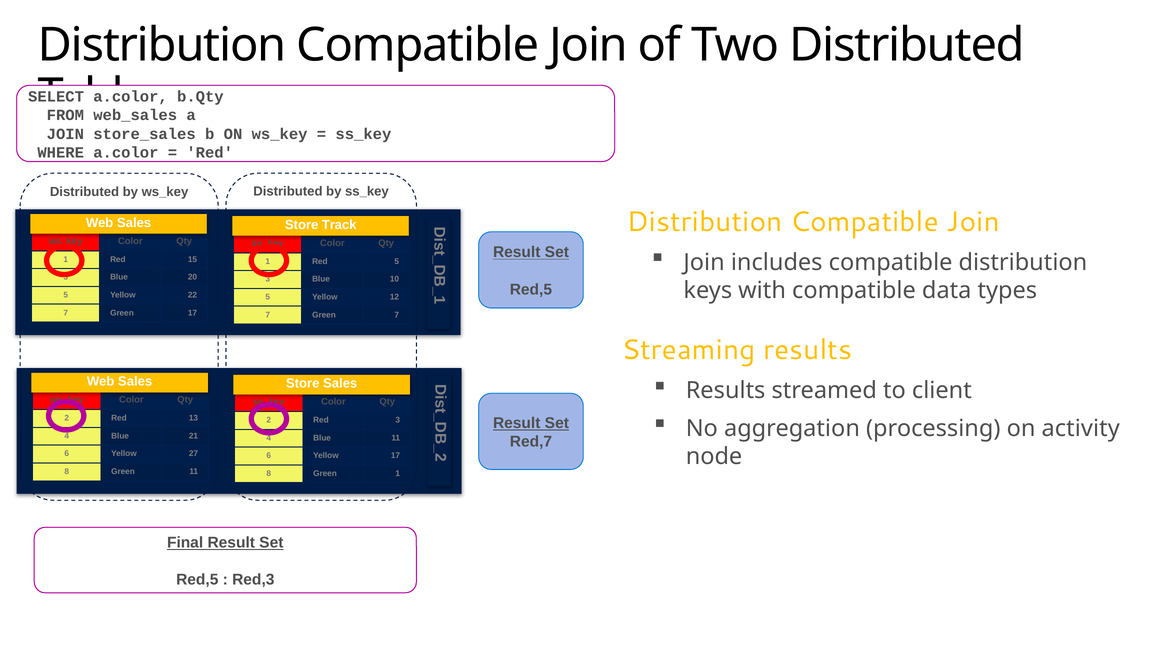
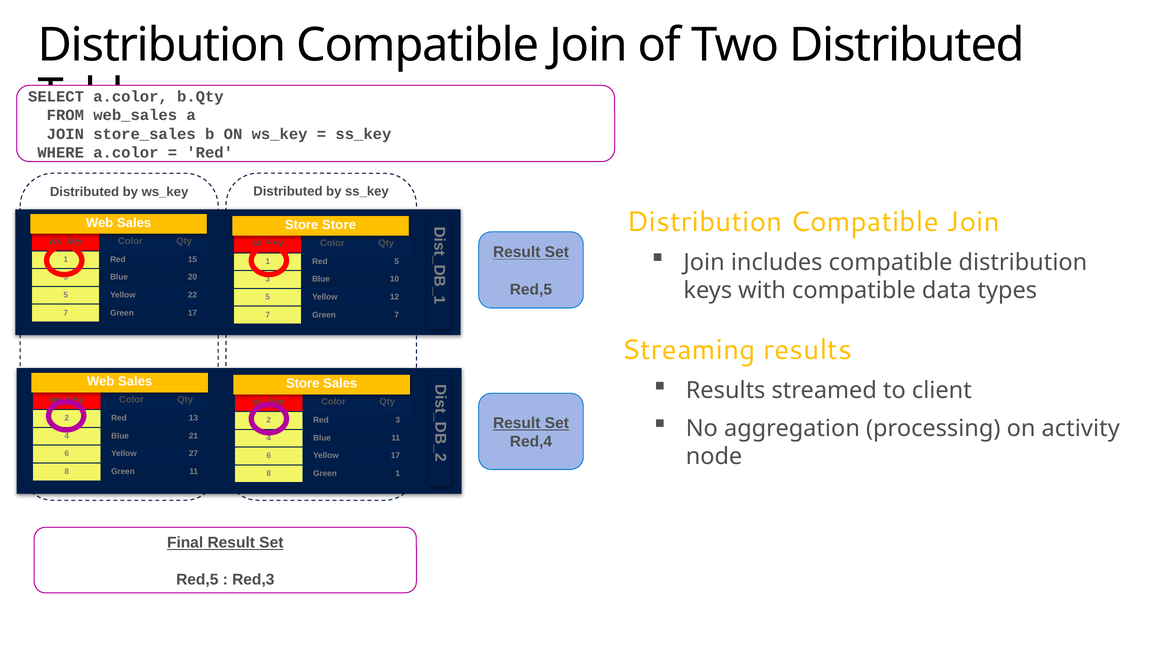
Store Track: Track -> Store (339, 225)
Red,7: Red,7 -> Red,4 (531, 442)
